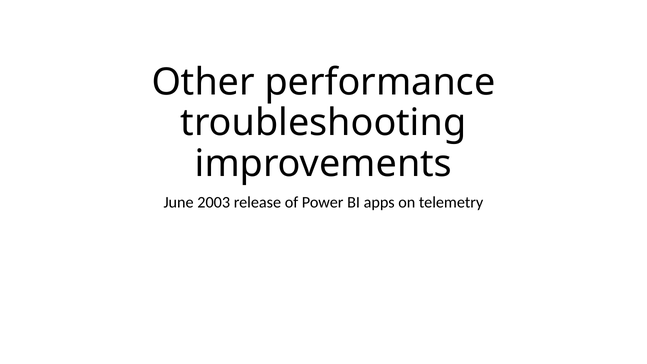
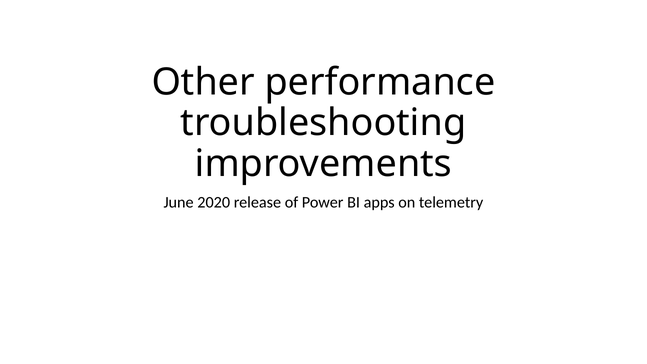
2003: 2003 -> 2020 (214, 202)
